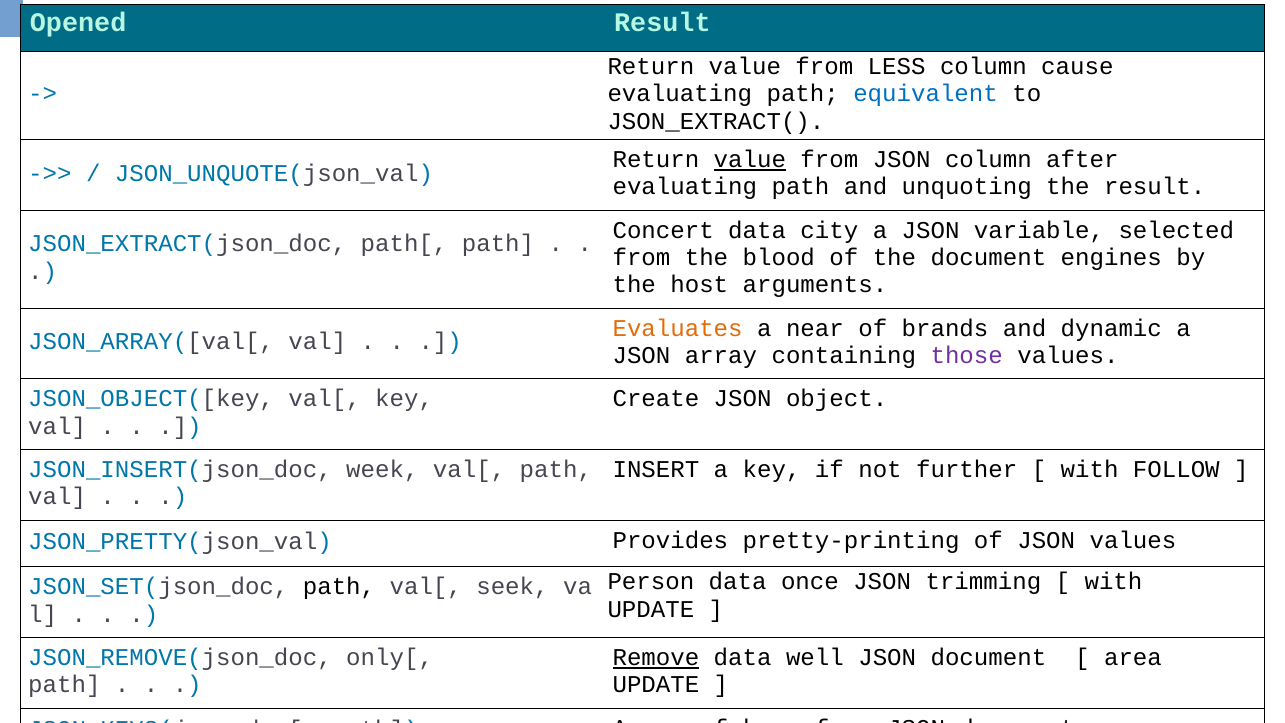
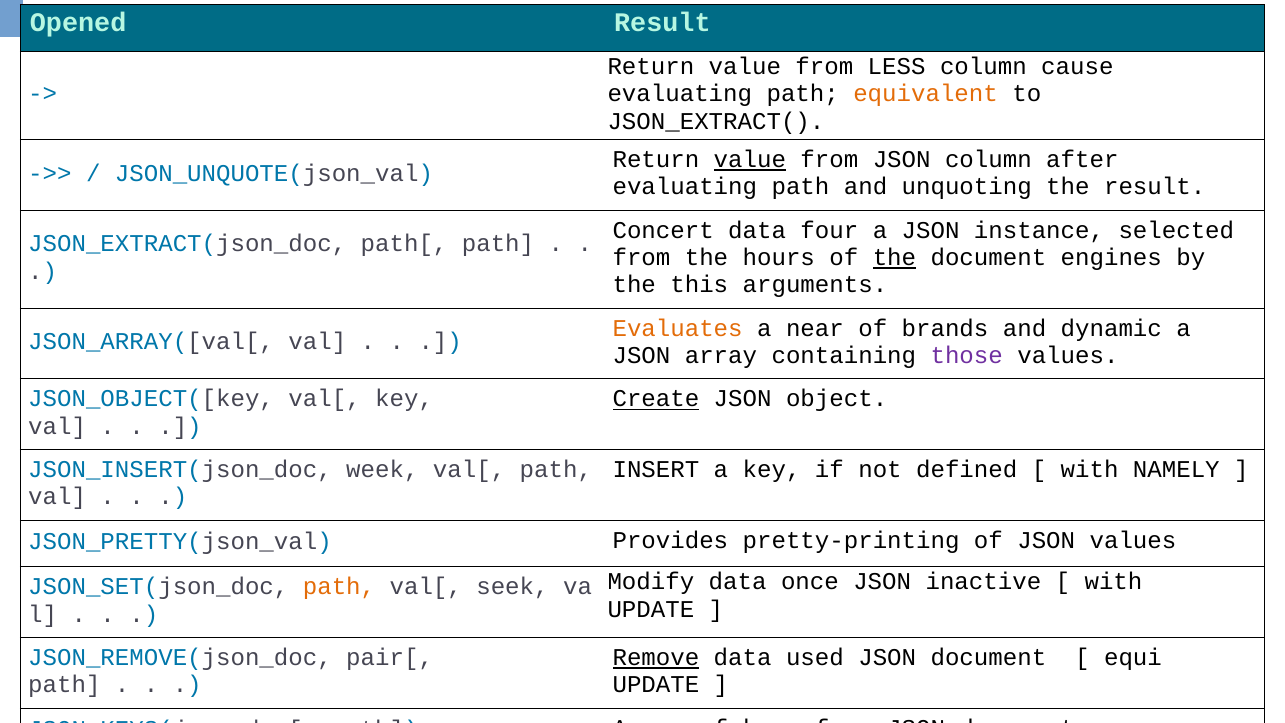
equivalent colour: blue -> orange (926, 94)
city: city -> four (829, 230)
variable: variable -> instance (1039, 230)
blood: blood -> hours (779, 257)
the underline: none -> present (894, 257)
host: host -> this (699, 285)
Create underline: none -> present (656, 399)
further: further -> defined (967, 469)
FOLLOW: FOLLOW -> NAMELY (1176, 469)
Person: Person -> Modify (651, 582)
trimming: trimming -> inactive (983, 582)
path colour: black -> orange (339, 587)
only[: only[ -> pair[ (390, 657)
well: well -> used (815, 657)
area: area -> equi (1133, 657)
